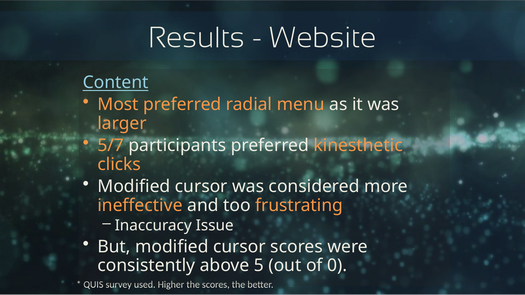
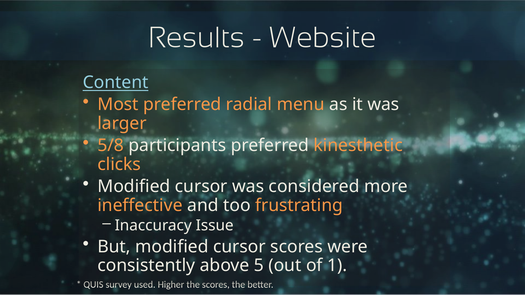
5/7: 5/7 -> 5/8 (111, 146)
0: 0 -> 1 (337, 266)
